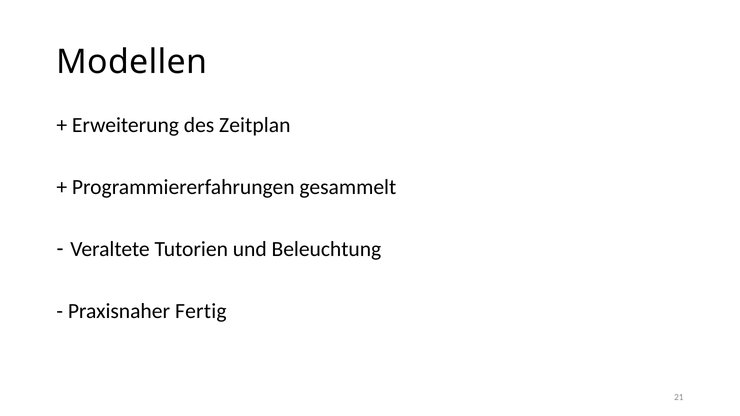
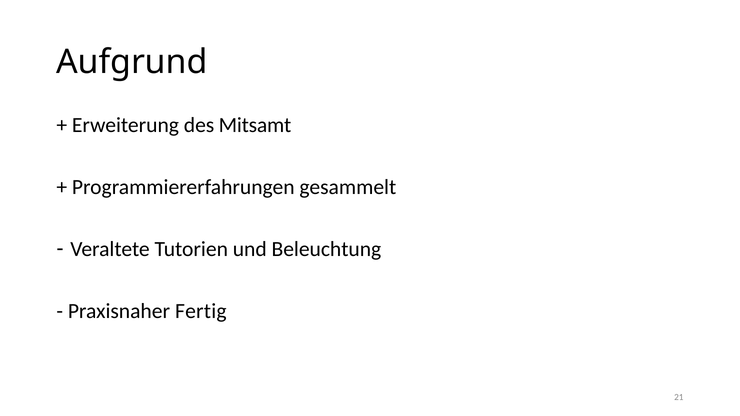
Modellen: Modellen -> Aufgrund (132, 62)
Zeitplan: Zeitplan -> Mitsamt (255, 125)
